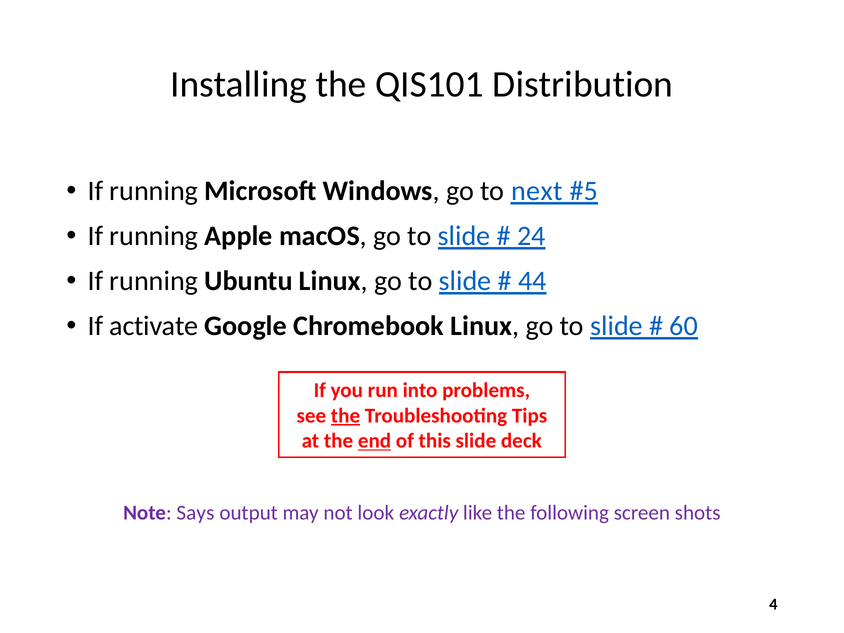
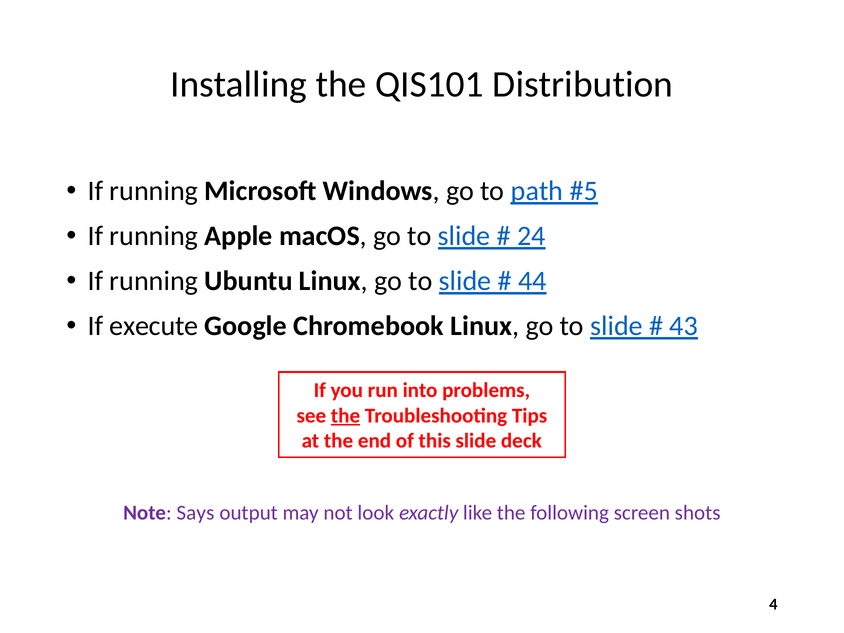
next: next -> path (537, 191)
activate: activate -> execute (154, 326)
60: 60 -> 43 (684, 326)
end underline: present -> none (375, 441)
